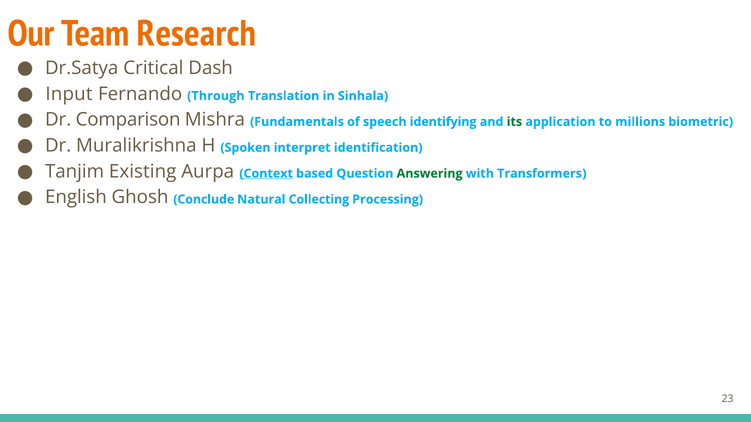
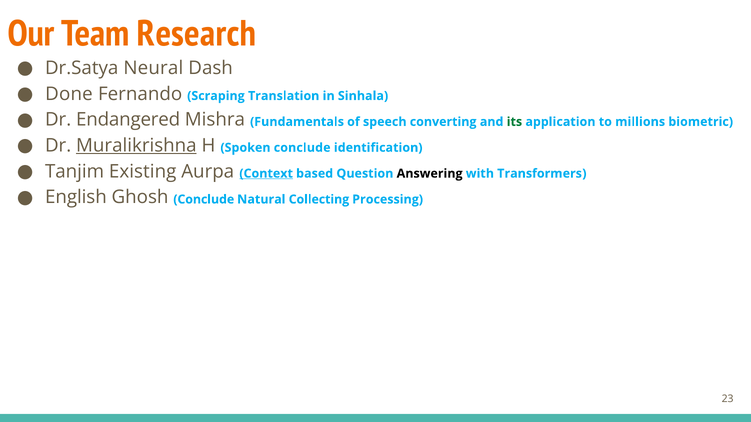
Critical: Critical -> Neural (153, 68)
Input: Input -> Done (69, 94)
Through: Through -> Scraping (216, 96)
Comparison: Comparison -> Endangered (128, 120)
identifying: identifying -> converting (443, 122)
Muralikrishna underline: none -> present (136, 146)
Spoken interpret: interpret -> conclude (302, 148)
Answering colour: green -> black (430, 174)
